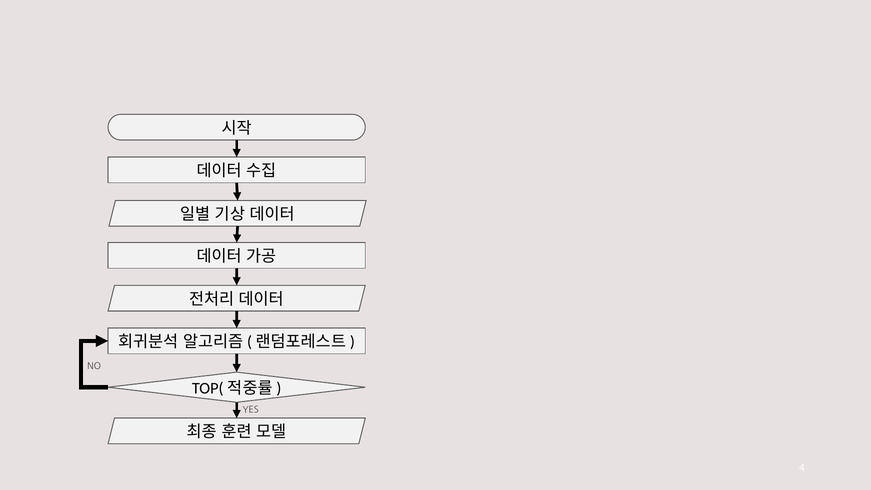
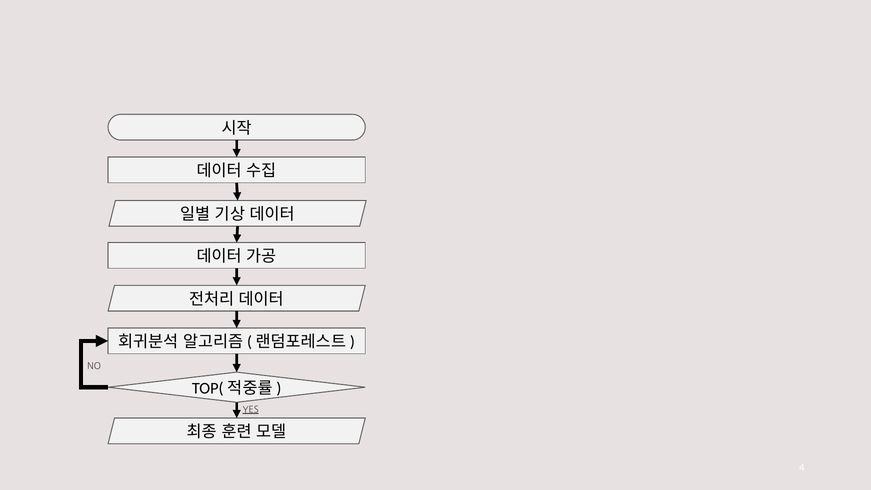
YES underline: none -> present (251, 410)
